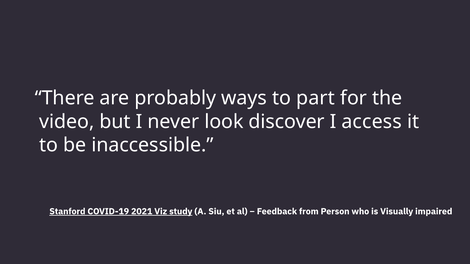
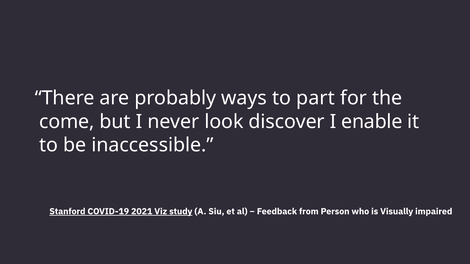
video: video -> come (67, 122)
access: access -> enable (372, 122)
